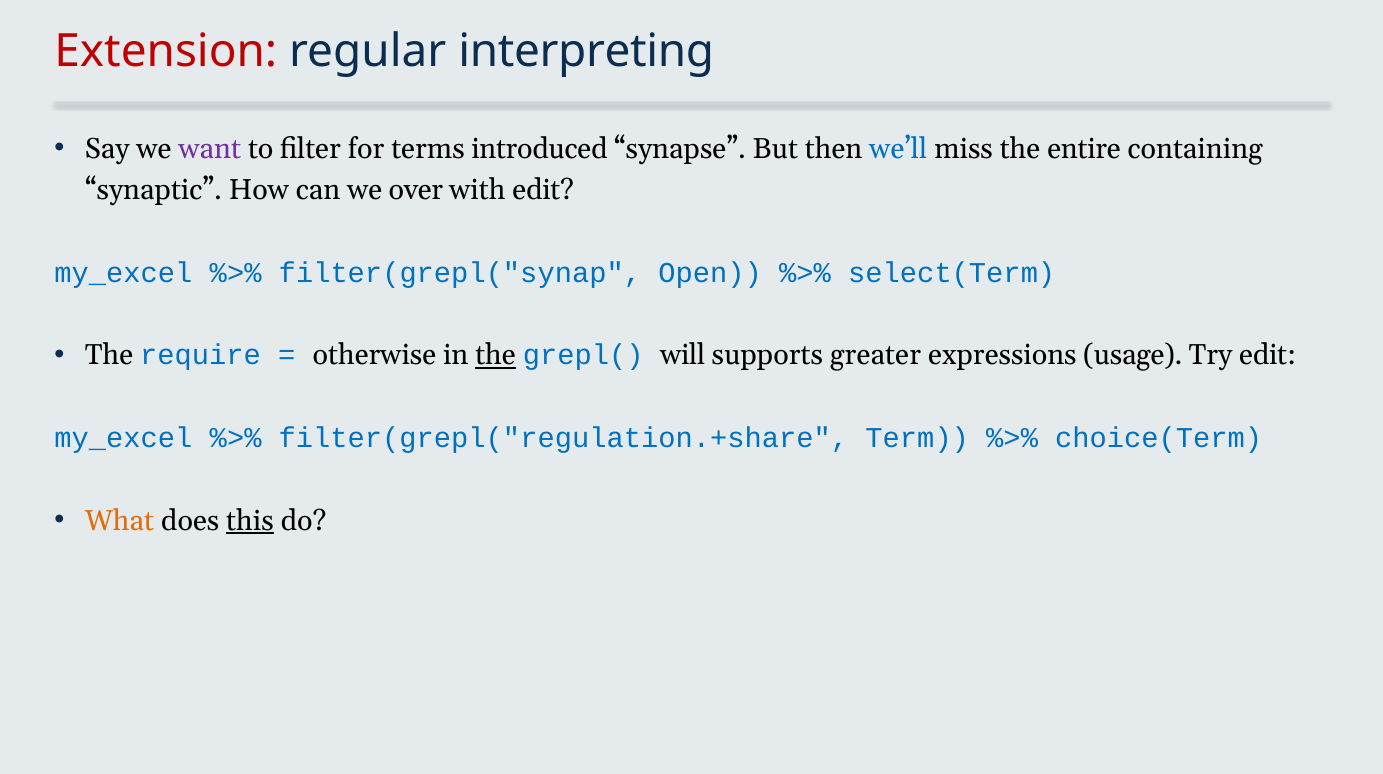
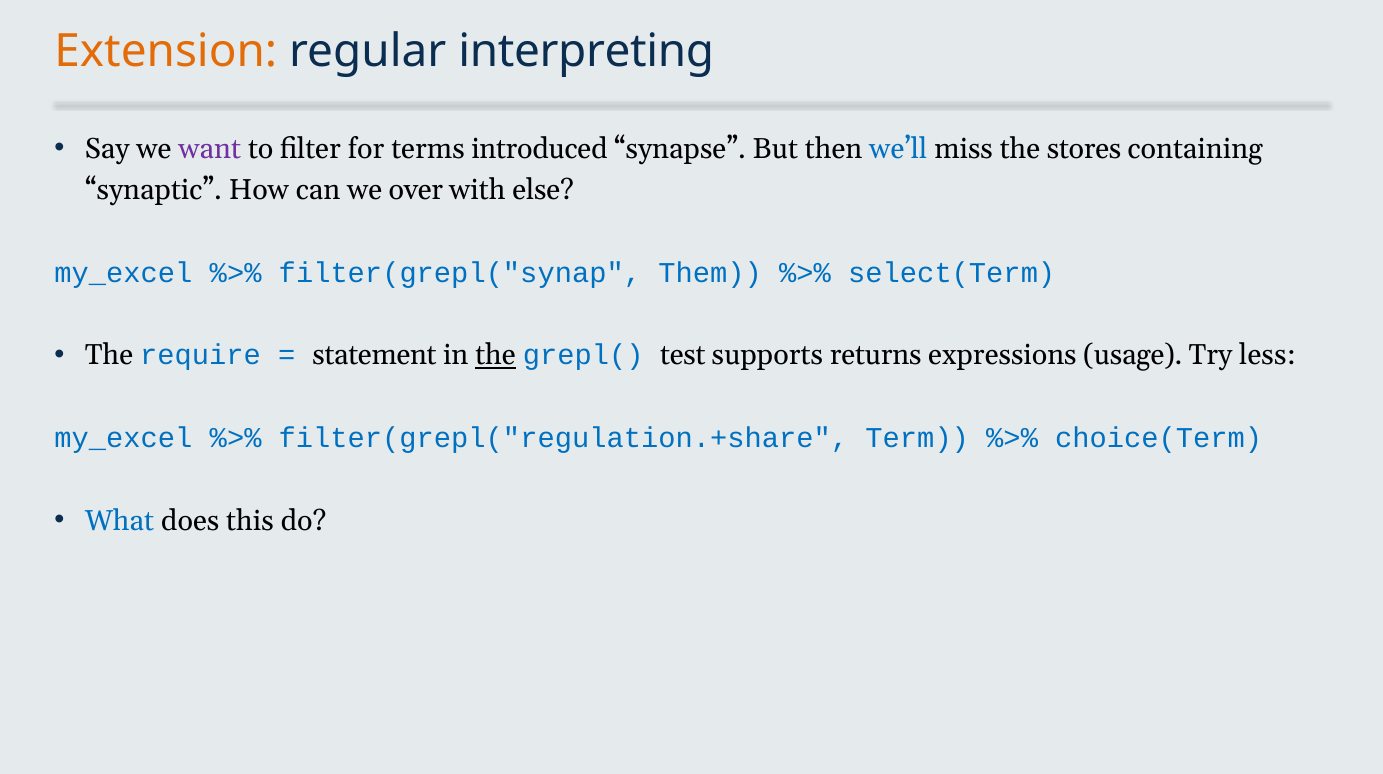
Extension colour: red -> orange (166, 51)
entire: entire -> stores (1084, 149)
with edit: edit -> else (543, 190)
Open: Open -> Them (710, 273)
otherwise: otherwise -> statement (375, 356)
will: will -> test (683, 356)
greater: greater -> returns (876, 356)
Try edit: edit -> less (1267, 356)
What colour: orange -> blue (119, 521)
this underline: present -> none (250, 521)
